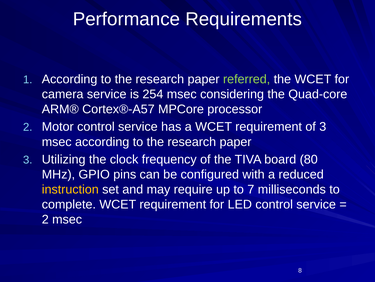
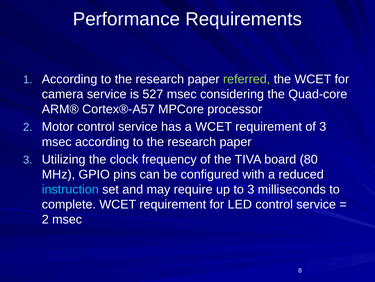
254: 254 -> 527 (153, 94)
instruction colour: yellow -> light blue (70, 189)
to 7: 7 -> 3 (251, 189)
